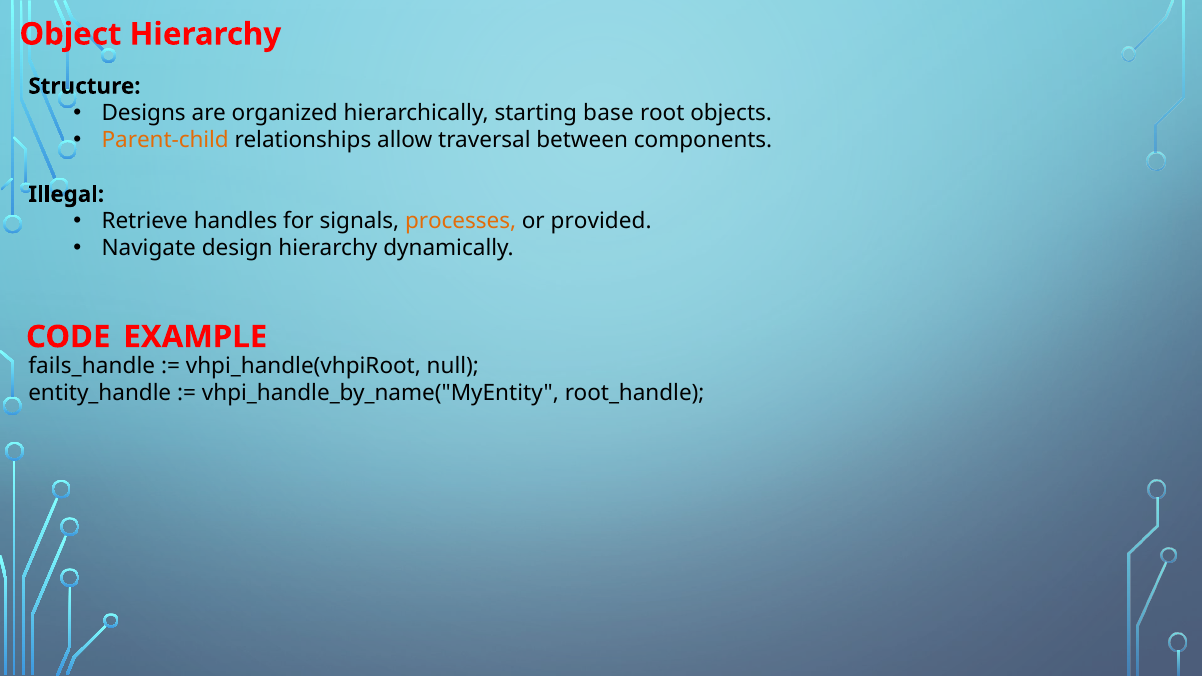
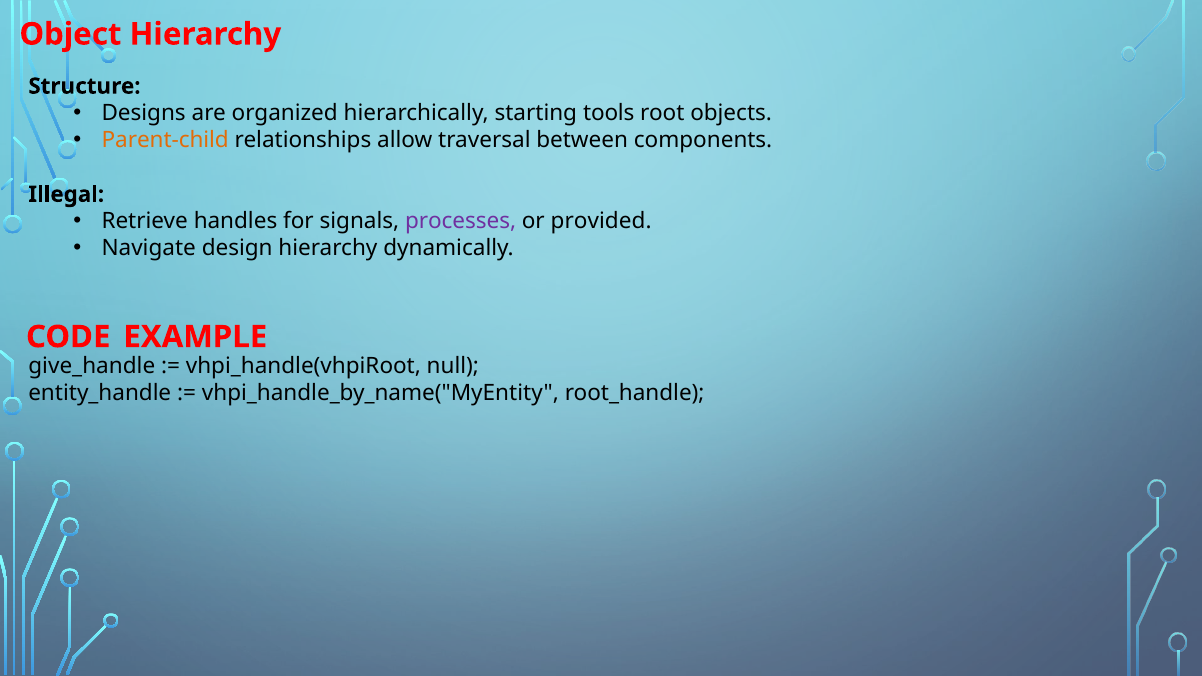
base: base -> tools (609, 113)
processes colour: orange -> purple (461, 221)
fails_handle: fails_handle -> give_handle (92, 366)
